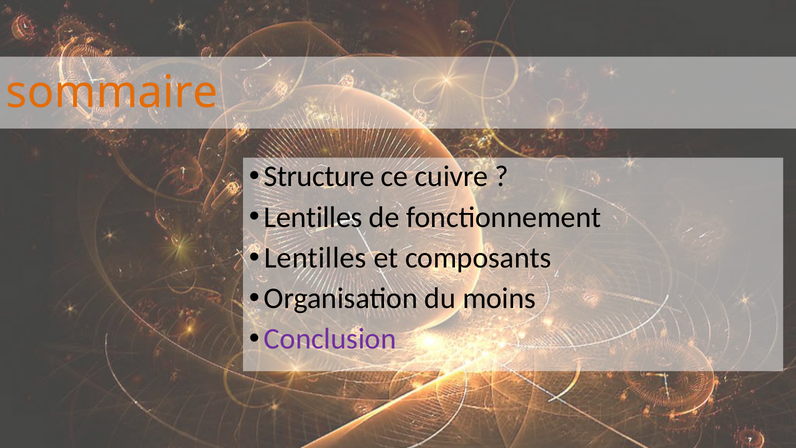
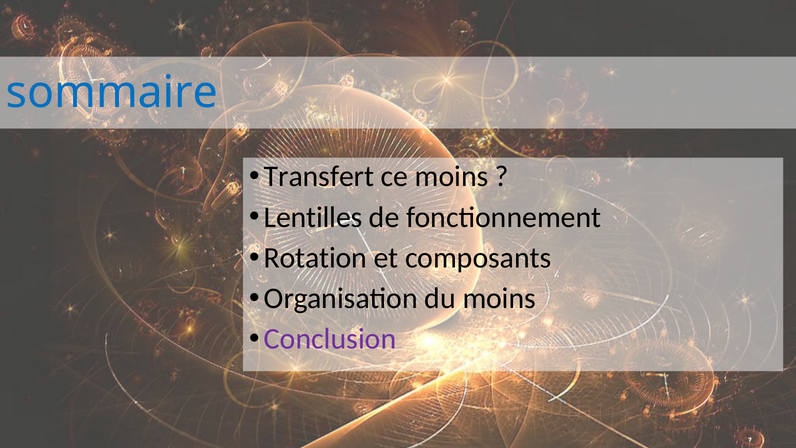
sommaire colour: orange -> blue (112, 92)
Structure: Structure -> Transfert (319, 177)
ce cuivre: cuivre -> moins (452, 177)
Lentilles: Lentilles -> Rotation (315, 258)
